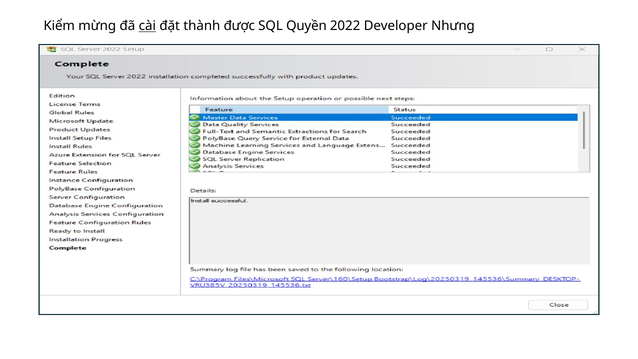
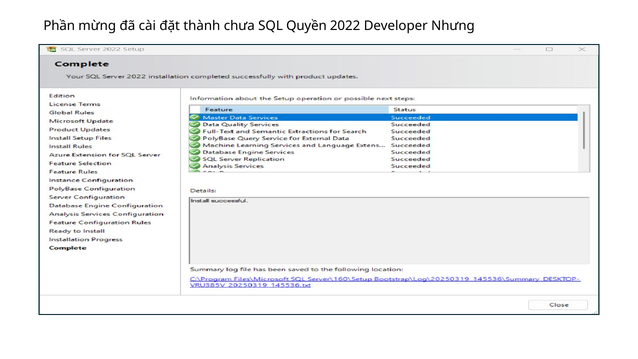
Kiểm: Kiểm -> Phần (59, 26)
cài underline: present -> none (147, 26)
được: được -> chưa (239, 26)
